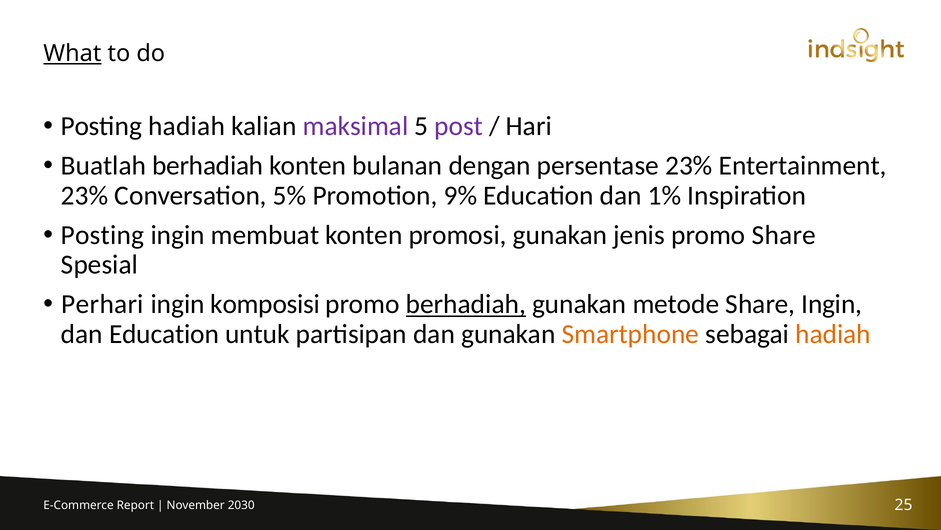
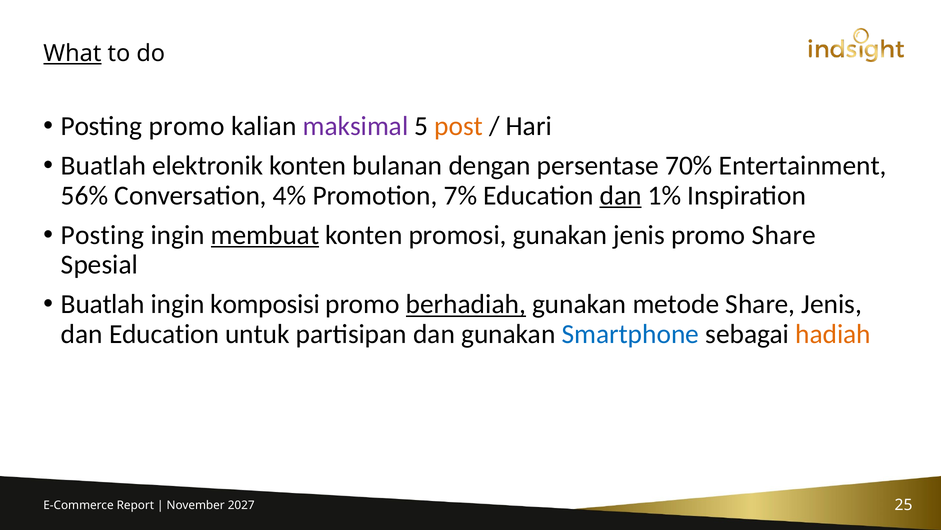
Posting hadiah: hadiah -> promo (187, 126)
post colour: purple -> orange (459, 126)
Buatlah berhadiah: berhadiah -> elektronik (208, 166)
persentase 23%: 23% -> 70% (689, 166)
23%: 23% -> 56% (85, 195)
5%: 5% -> 4% (290, 195)
9%: 9% -> 7% (461, 195)
dan underline: none -> present (621, 195)
membuat underline: none -> present (265, 235)
Perhari: Perhari -> Buatlah (103, 304)
Share Ingin: Ingin -> Jenis (832, 304)
Smartphone colour: orange -> blue (630, 334)
2030: 2030 -> 2027 (241, 505)
